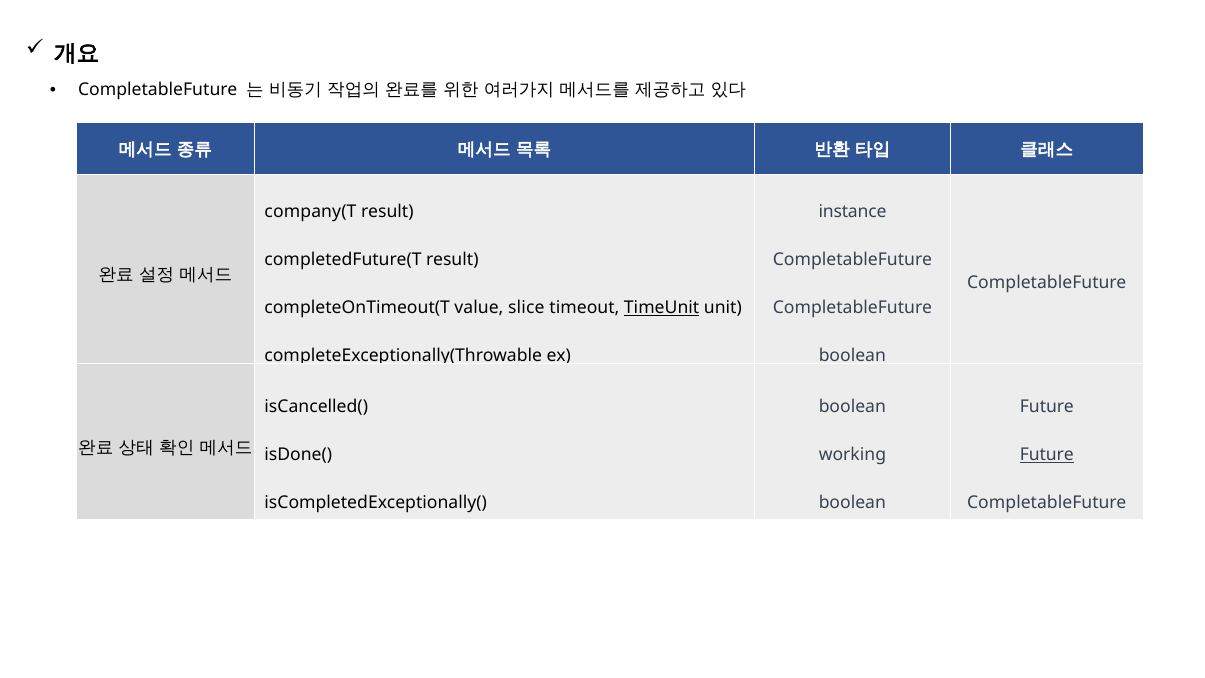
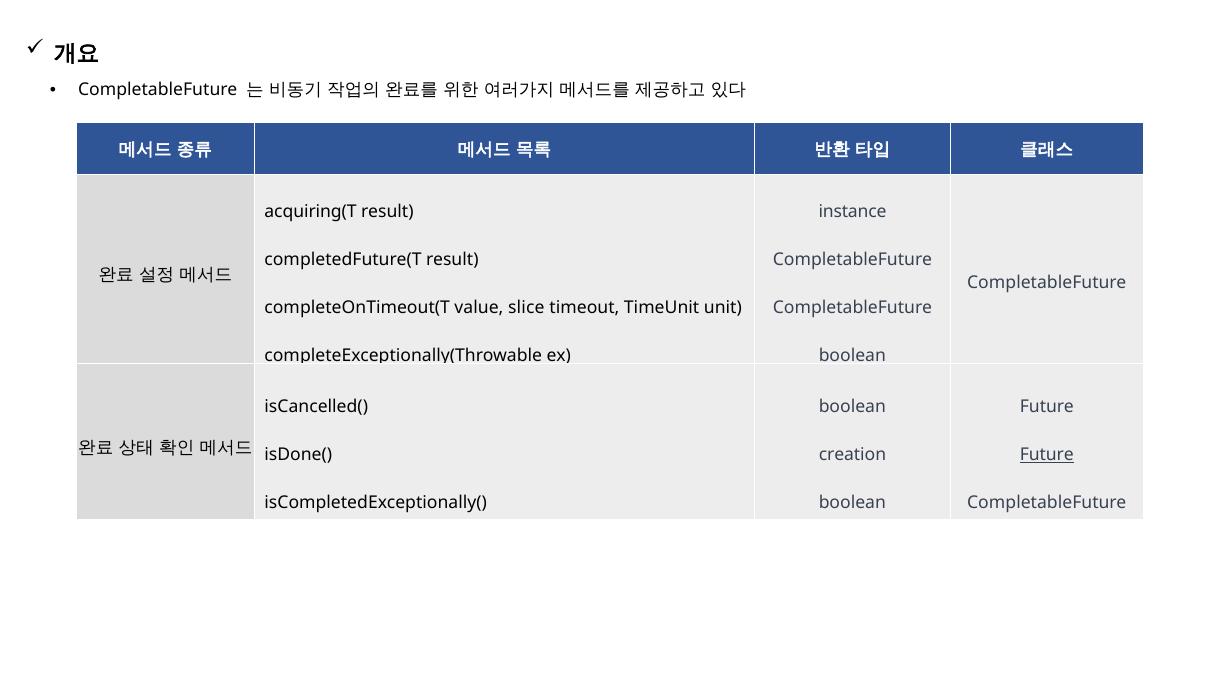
company(T: company(T -> acquiring(T (311, 212)
TimeUnit underline: present -> none (662, 308)
working: working -> creation (852, 455)
